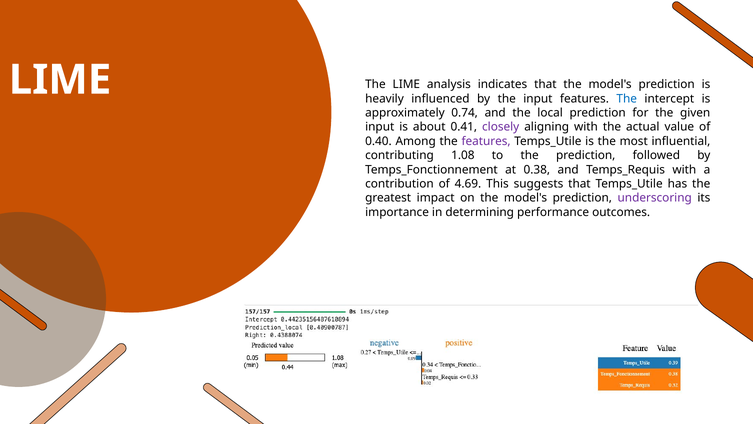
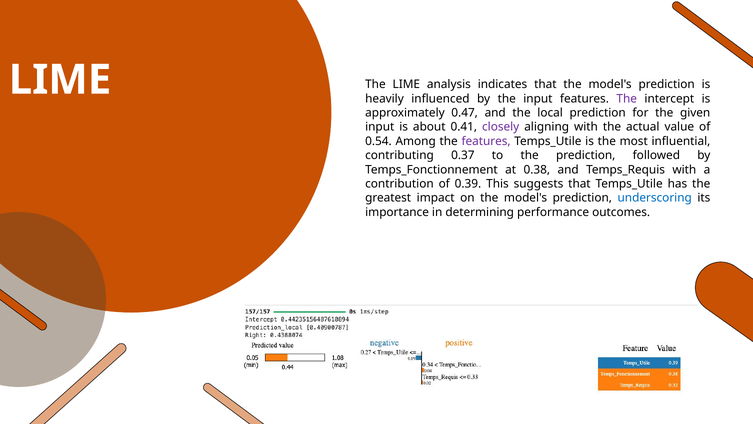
The colour: blue -> purple (627, 99)
0.74: 0.74 -> 0.47 (465, 113)
0.40: 0.40 -> 0.54 (378, 141)
1.08: 1.08 -> 0.37 (463, 155)
4.69: 4.69 -> 0.39 (468, 184)
underscoring colour: purple -> blue (655, 198)
